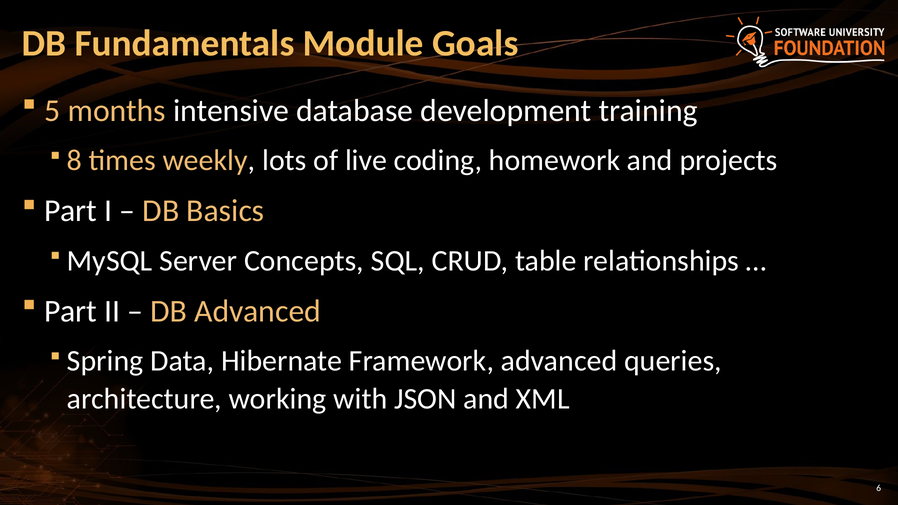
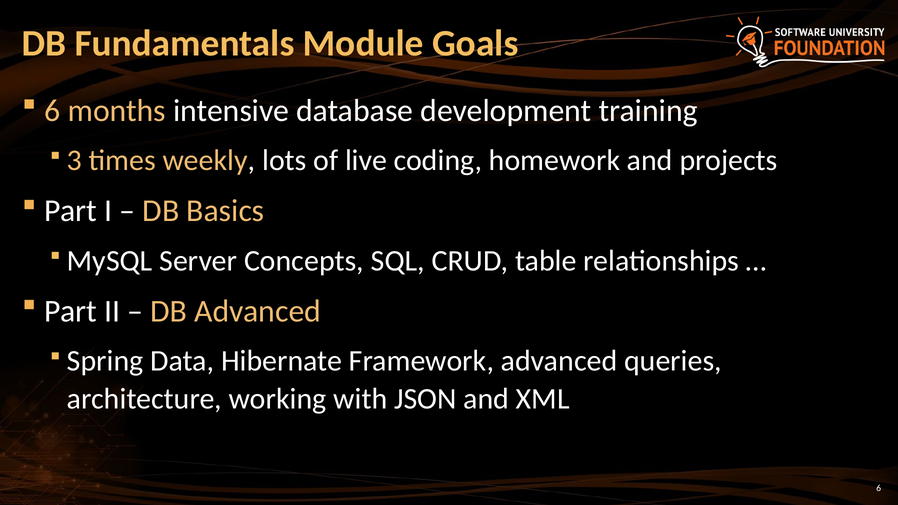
5: 5 -> 6 (52, 111)
8: 8 -> 3 (74, 161)
